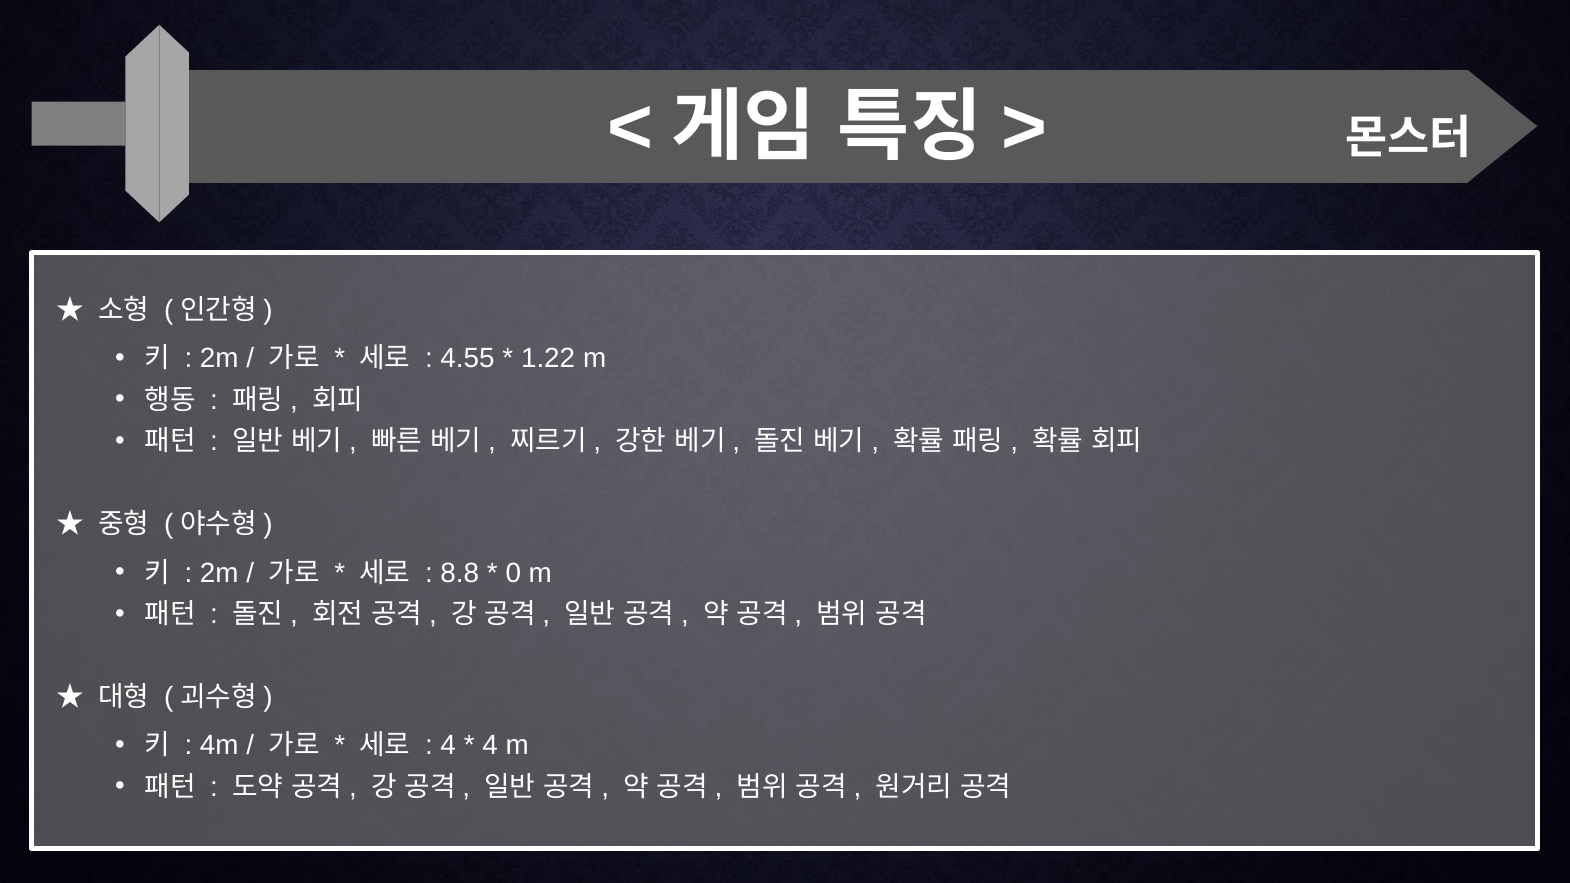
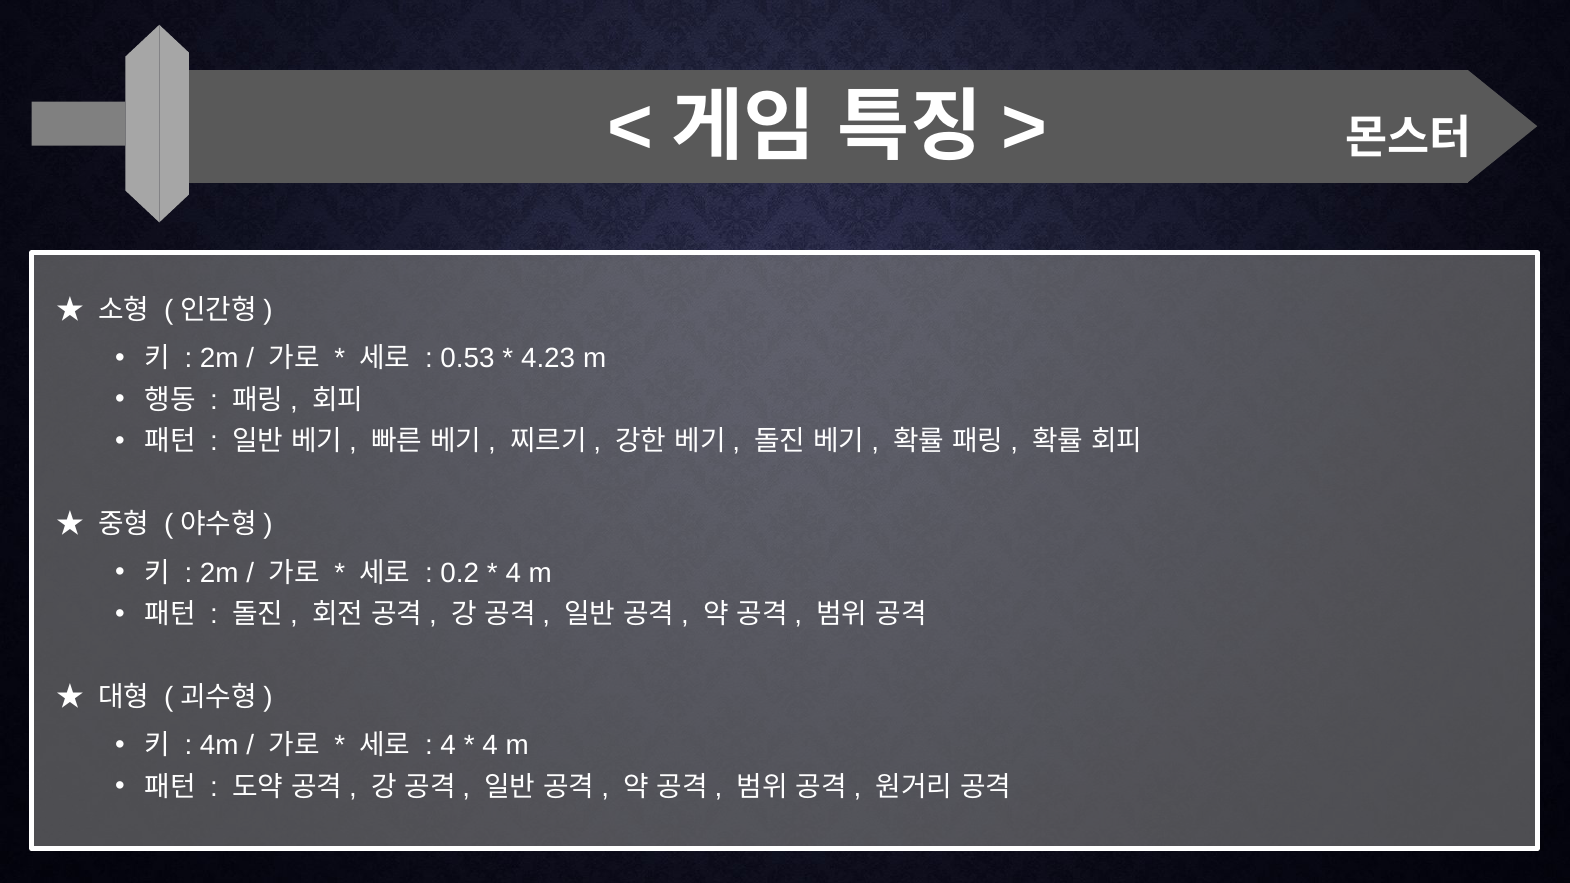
4.55: 4.55 -> 0.53 (468, 359)
1.22: 1.22 -> 4.23 (548, 359)
8.8: 8.8 -> 0.2 (460, 573)
0: 0 -> 4 (513, 573)
